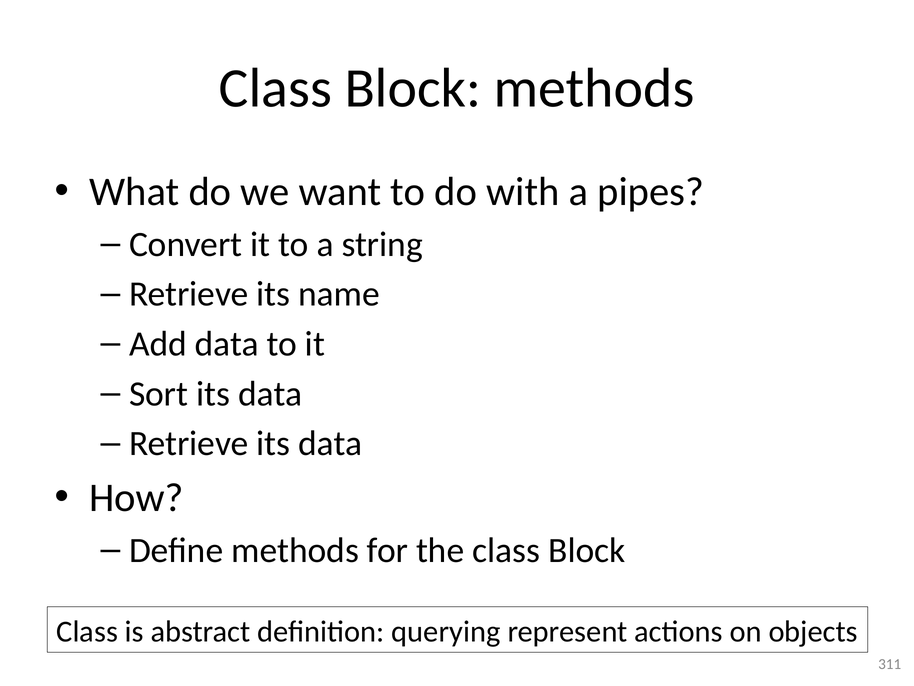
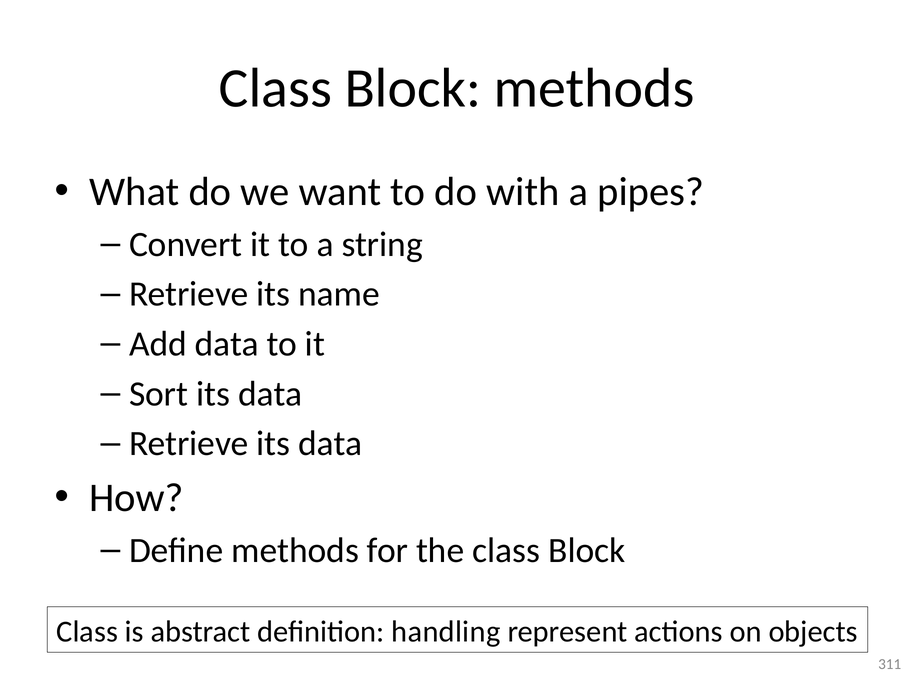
querying: querying -> handling (446, 631)
